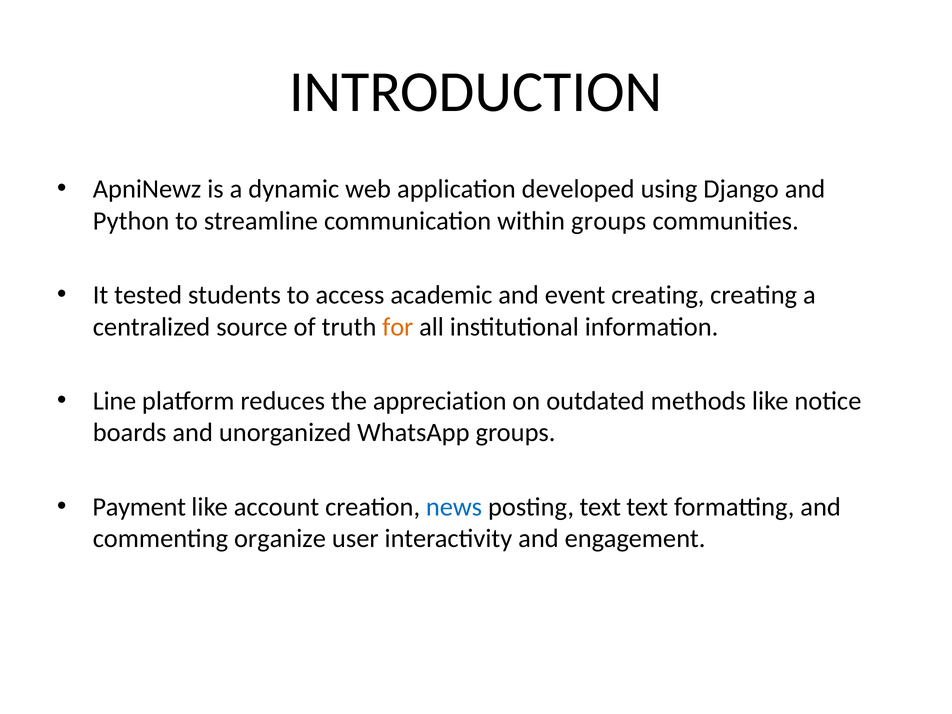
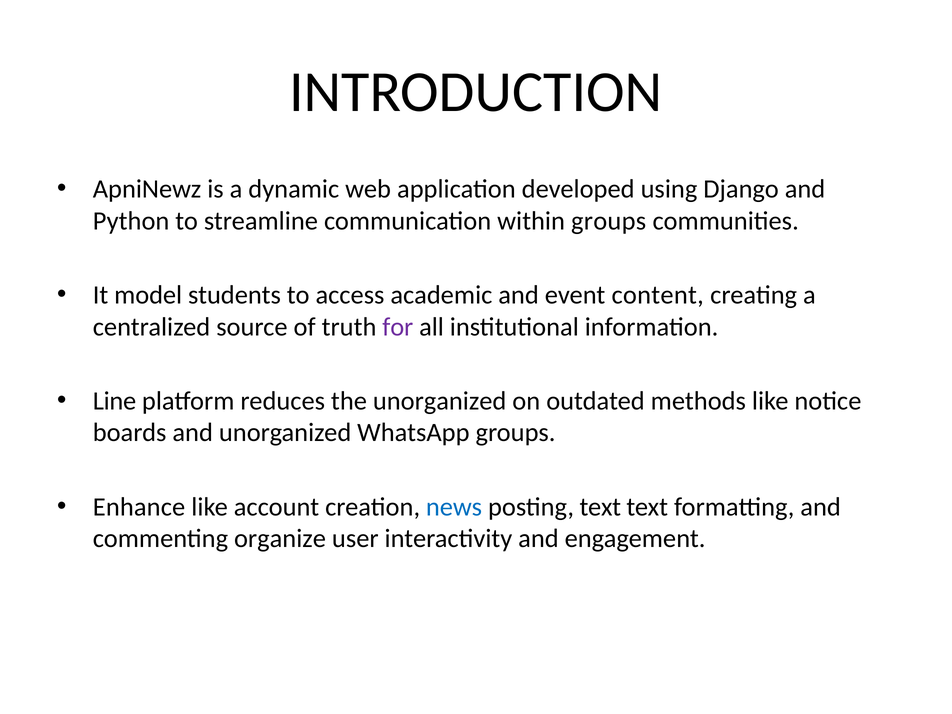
tested: tested -> model (148, 295)
event creating: creating -> content (658, 295)
for colour: orange -> purple (398, 327)
the appreciation: appreciation -> unorganized (440, 401)
Payment: Payment -> Enhance (139, 507)
